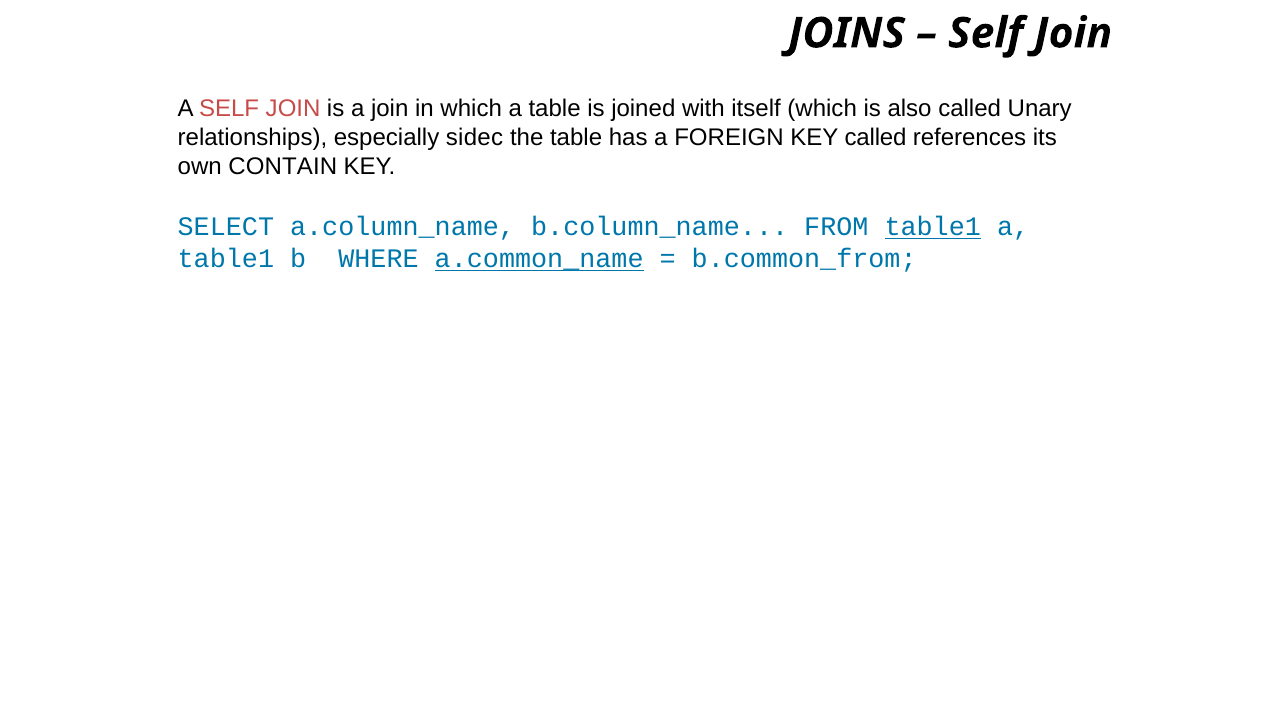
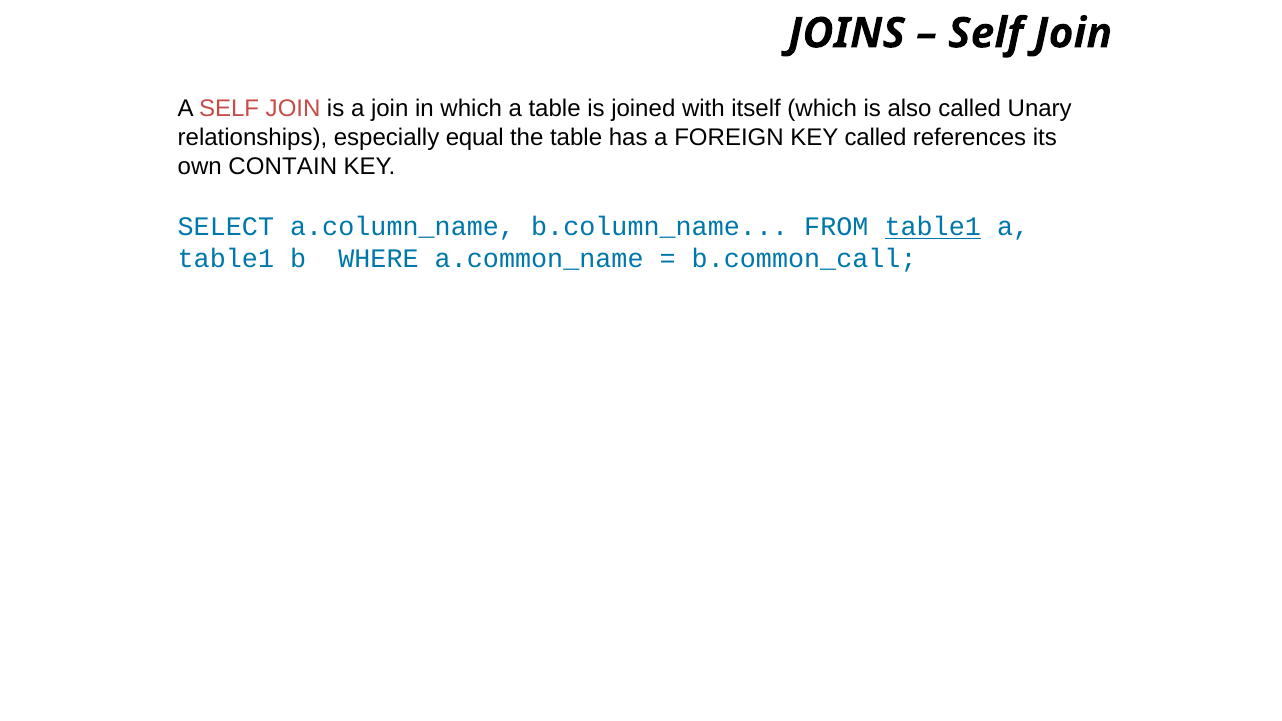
sidec: sidec -> equal (475, 138)
a.common_name underline: present -> none (539, 259)
b.common_from: b.common_from -> b.common_call (804, 259)
